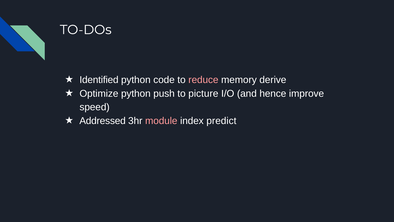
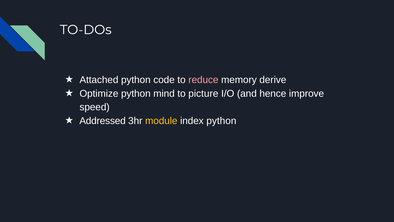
Identified: Identified -> Attached (99, 80)
push: push -> mind (164, 93)
module colour: pink -> yellow (161, 121)
index predict: predict -> python (221, 121)
